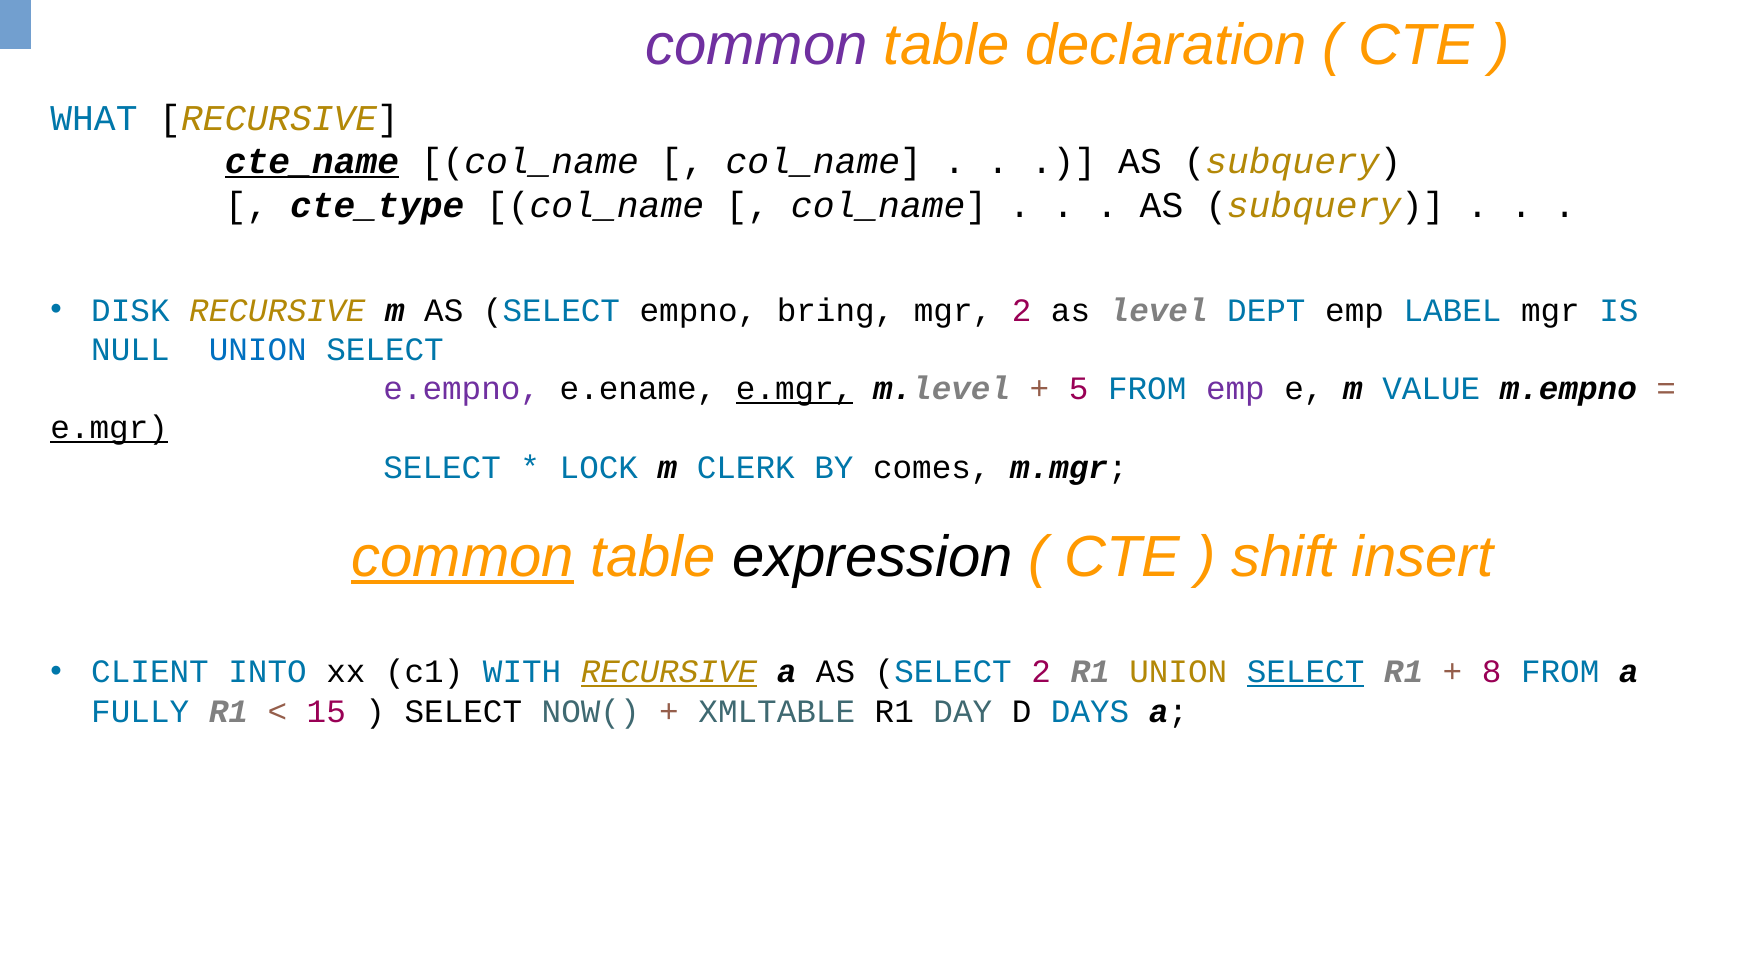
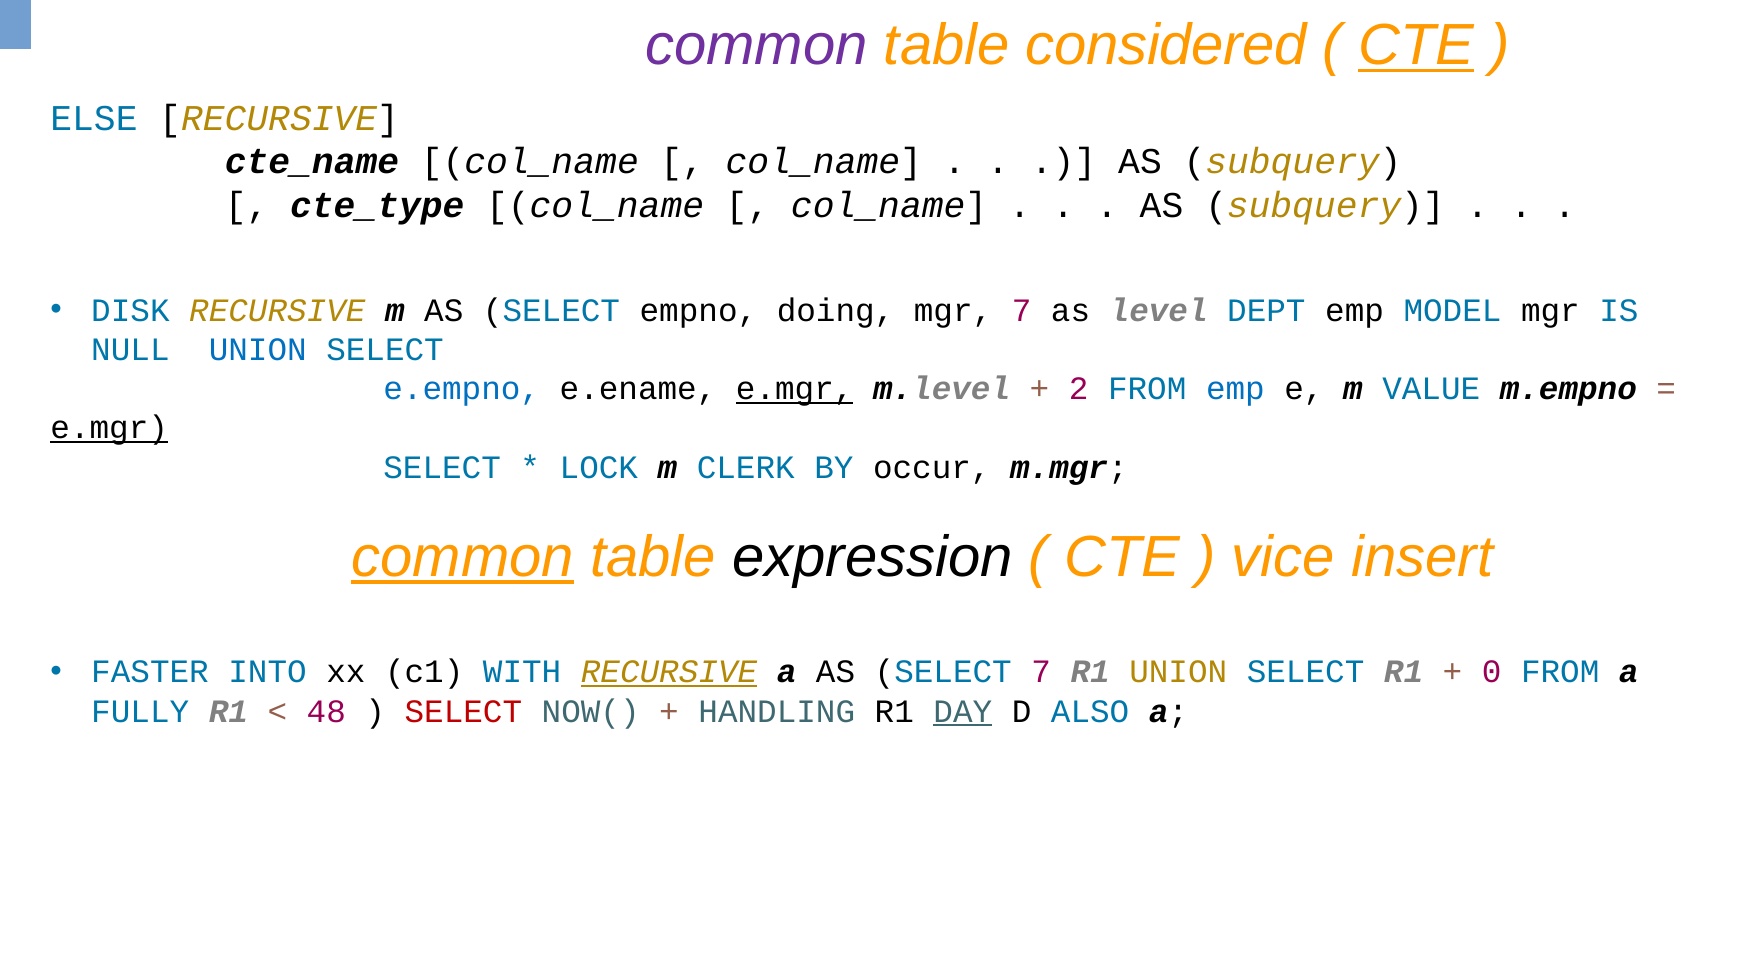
declaration: declaration -> considered (1166, 45)
CTE underline: none -> present (1416, 45)
WHAT: WHAT -> ELSE (94, 118)
cte_name underline: present -> none (312, 162)
bring: bring -> doing (836, 311)
mgr 2: 2 -> 7 (1022, 311)
LABEL: LABEL -> MODEL (1452, 311)
e.empno colour: purple -> blue (462, 389)
5: 5 -> 2 (1079, 389)
emp colour: purple -> blue (1235, 389)
comes: comes -> occur (932, 468)
shift: shift -> vice (1284, 557)
CLIENT: CLIENT -> FASTER (150, 672)
SELECT 2: 2 -> 7 (1041, 672)
SELECT underline: present -> none (1306, 672)
8: 8 -> 0 (1492, 672)
15: 15 -> 48 (326, 712)
SELECT colour: black -> red (463, 712)
XMLTABLE: XMLTABLE -> HANDLING (777, 712)
DAY underline: none -> present (963, 712)
DAYS: DAYS -> ALSO (1090, 712)
